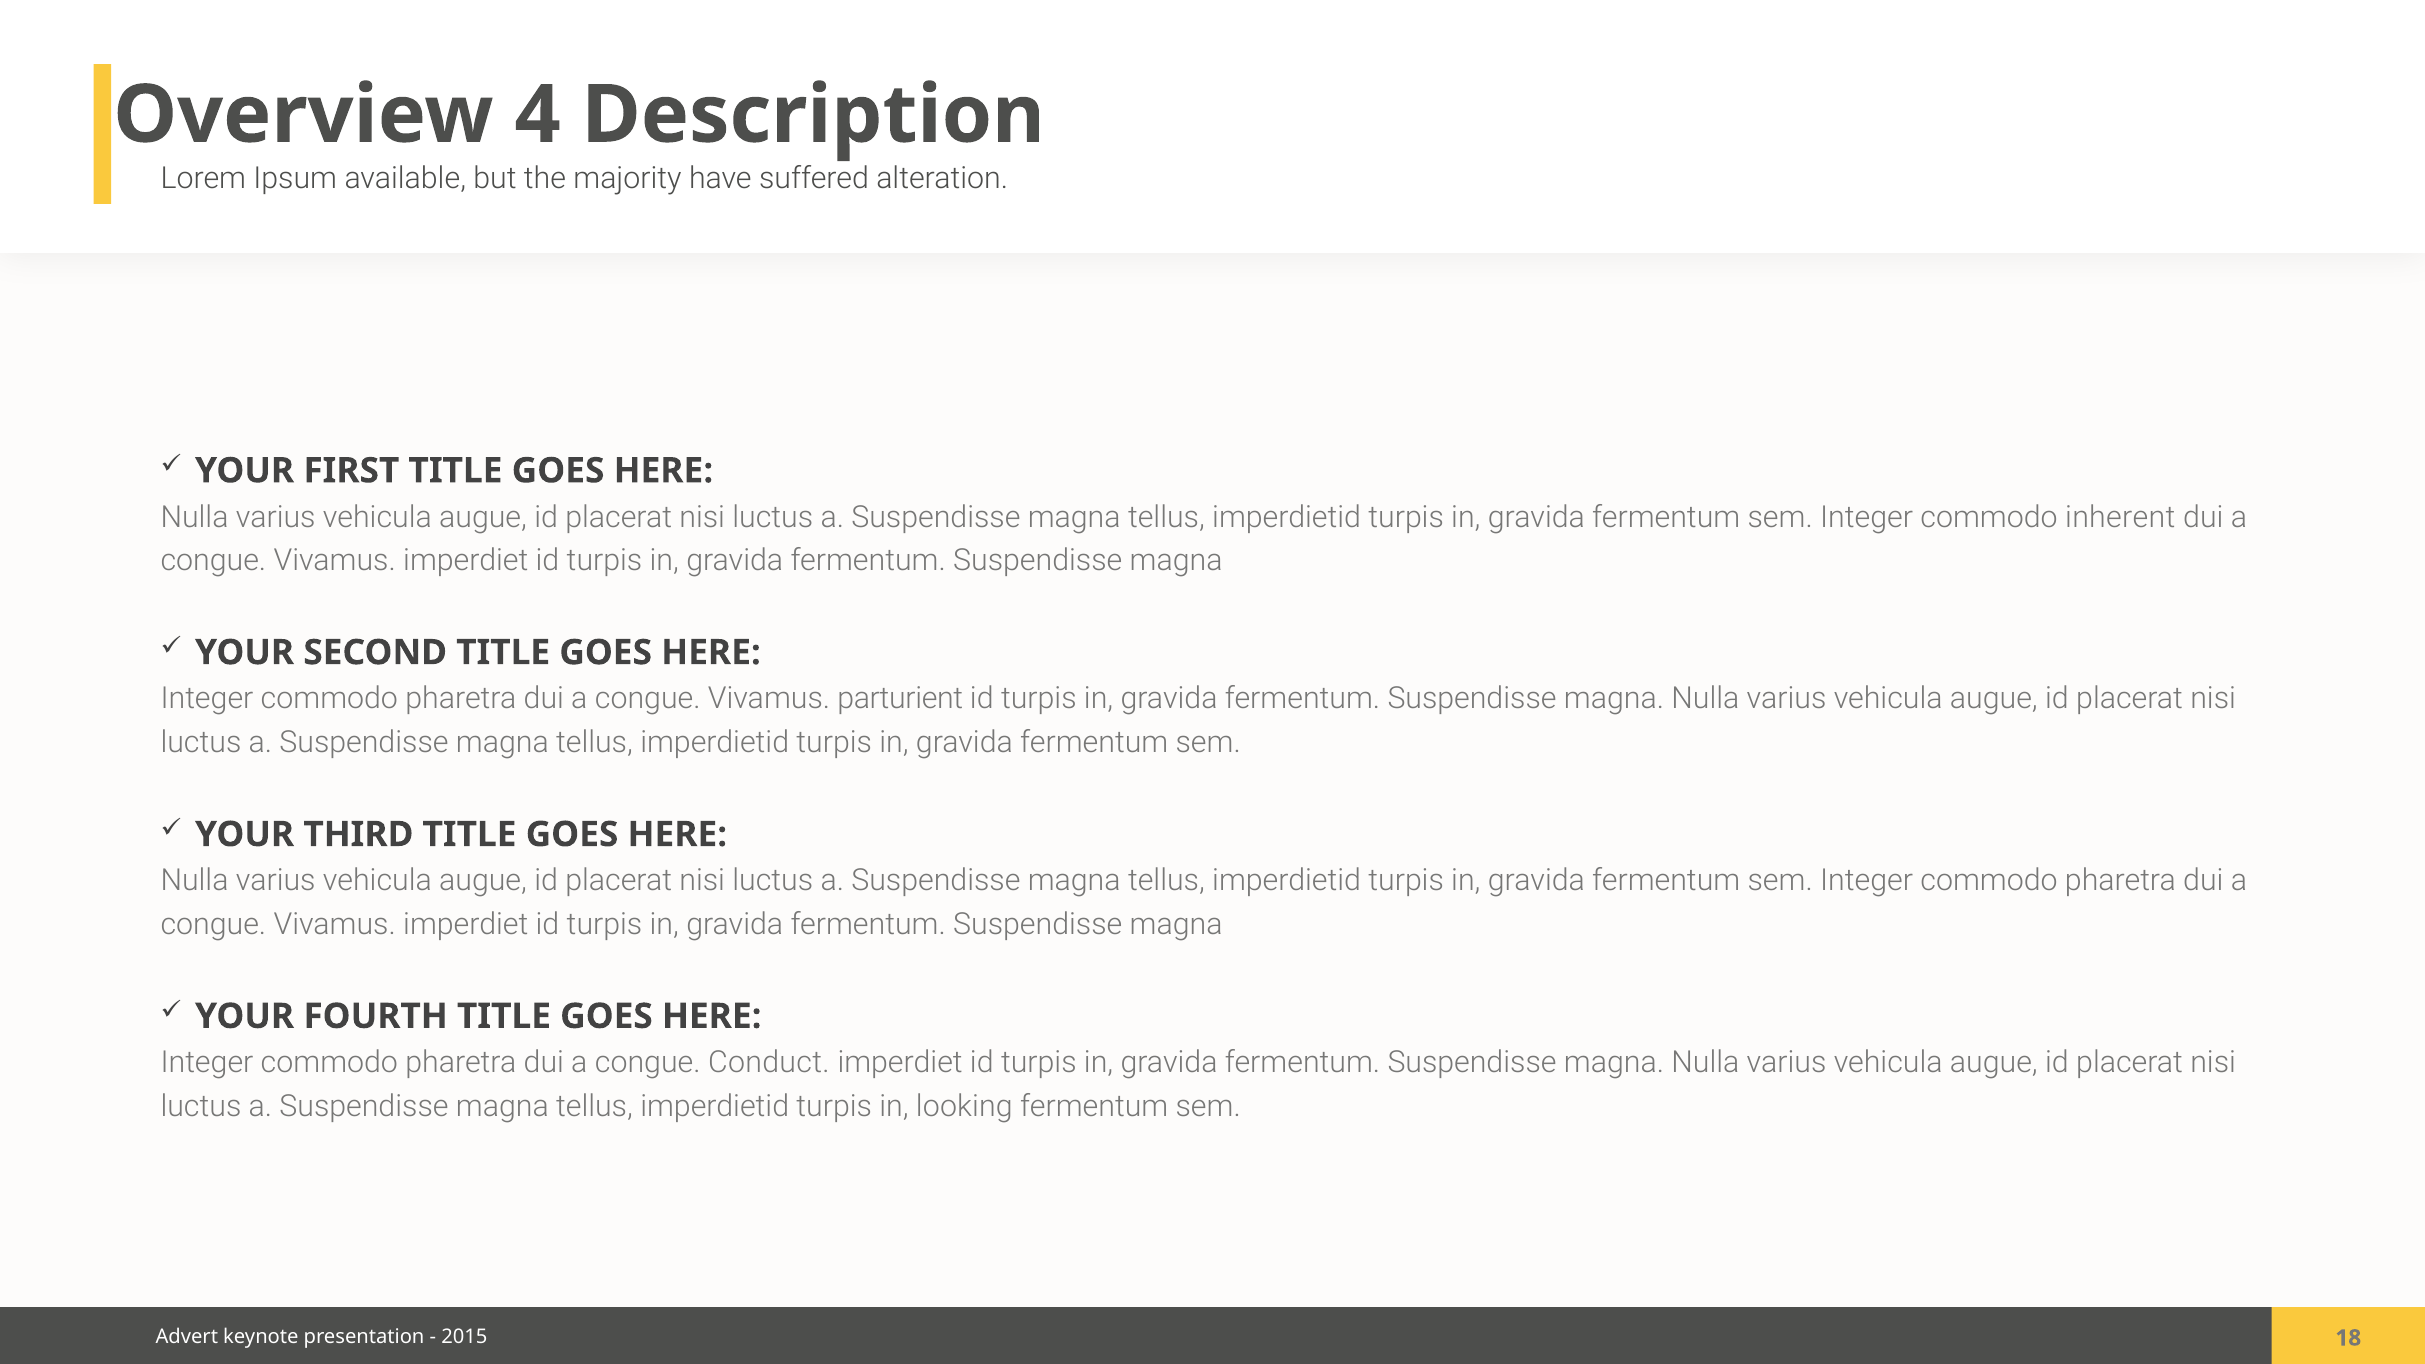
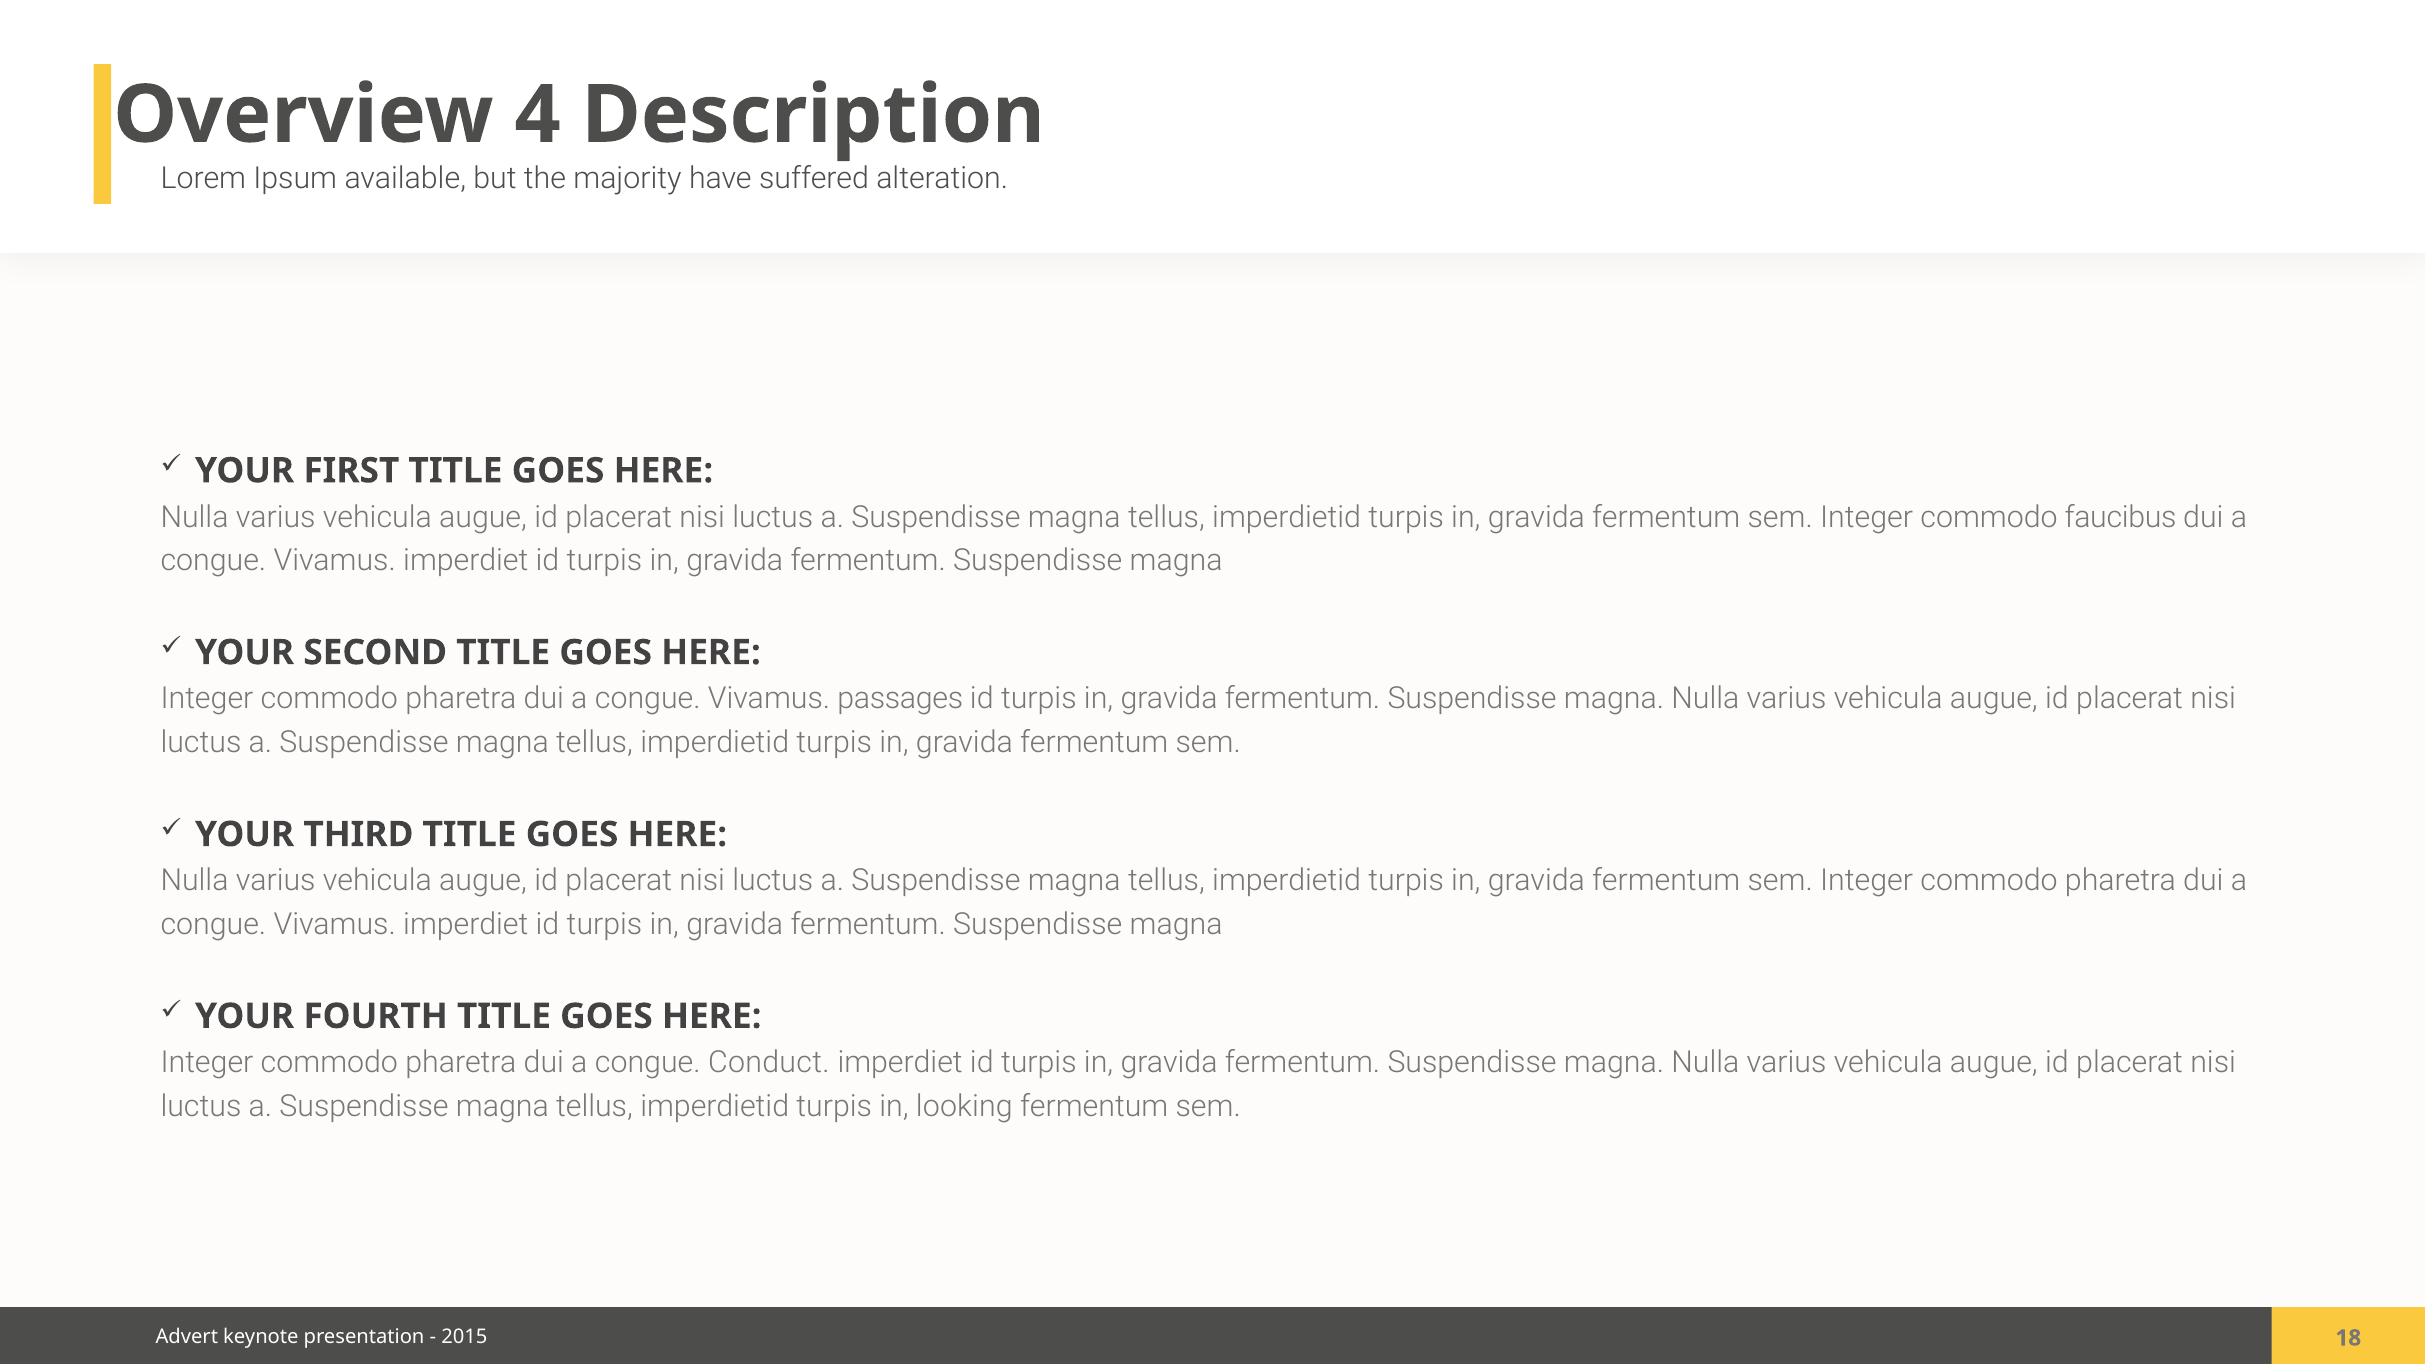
inherent: inherent -> faucibus (2121, 517)
parturient: parturient -> passages (900, 699)
